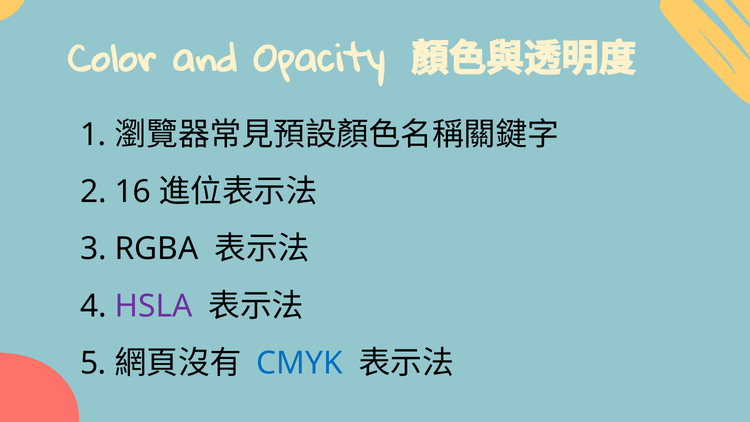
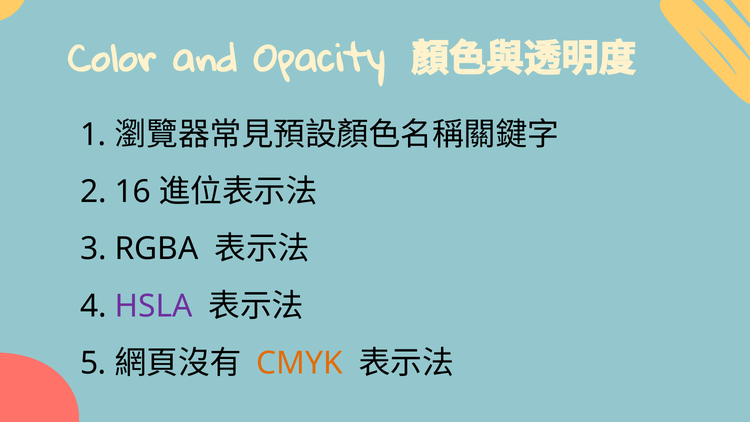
CMYK colour: blue -> orange (300, 363)
